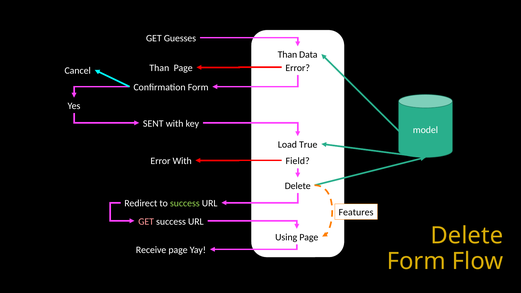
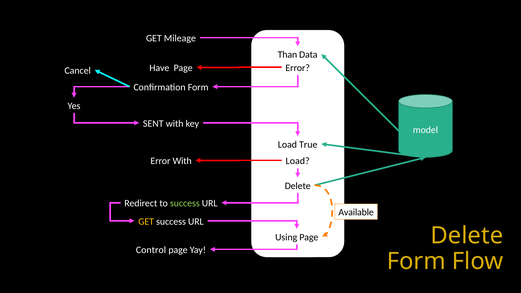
Guesses: Guesses -> Mileage (180, 38)
Than: Than -> Have (159, 68)
Field: Field -> Load (298, 161)
Features: Features -> Available (356, 212)
GET colour: pink -> yellow (146, 222)
Receive: Receive -> Control (151, 250)
